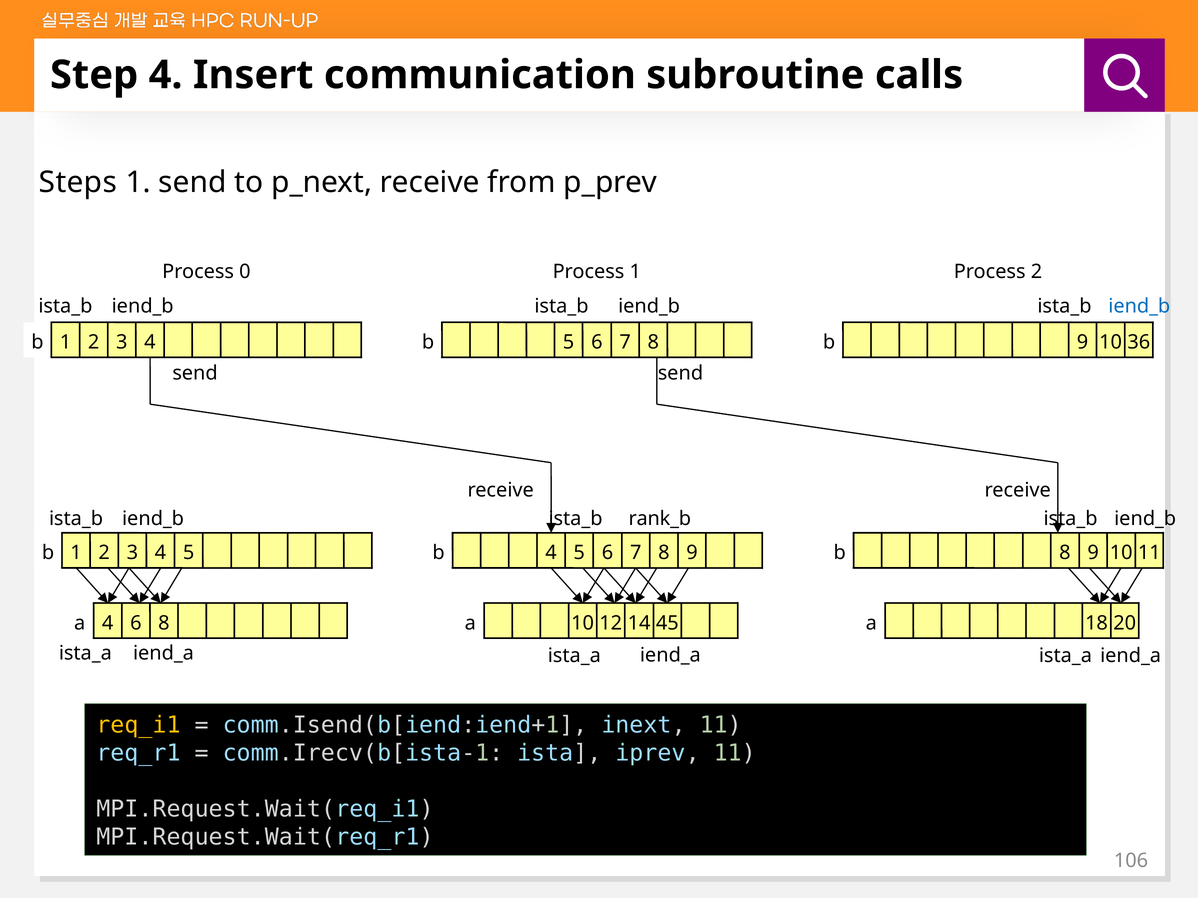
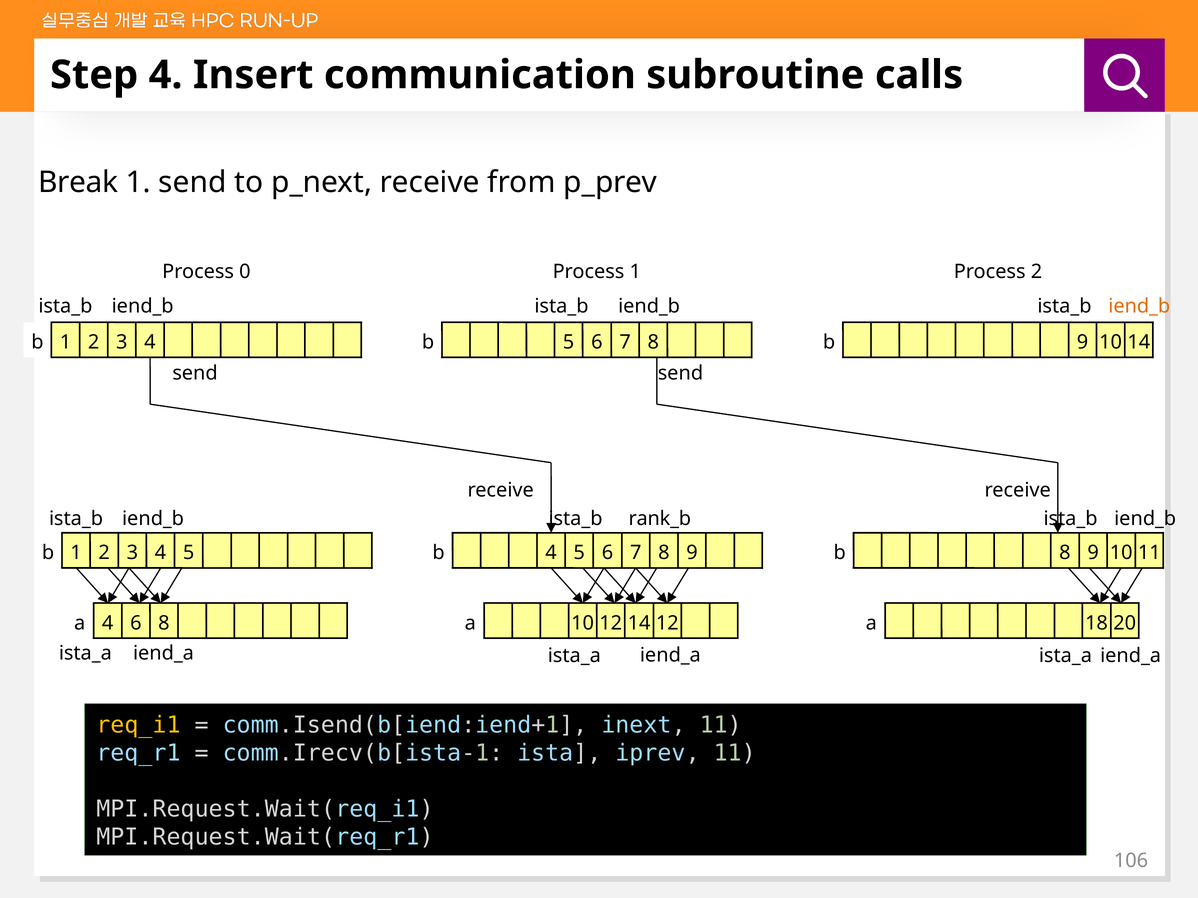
Steps: Steps -> Break (78, 183)
iend_b colour: blue -> orange (1139, 306)
b 36: 36 -> 14 (1139, 343)
a 45: 45 -> 12 (667, 623)
